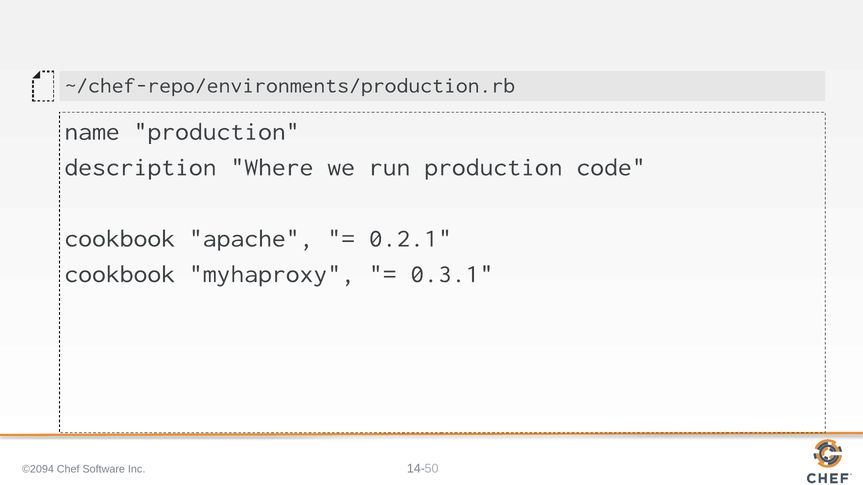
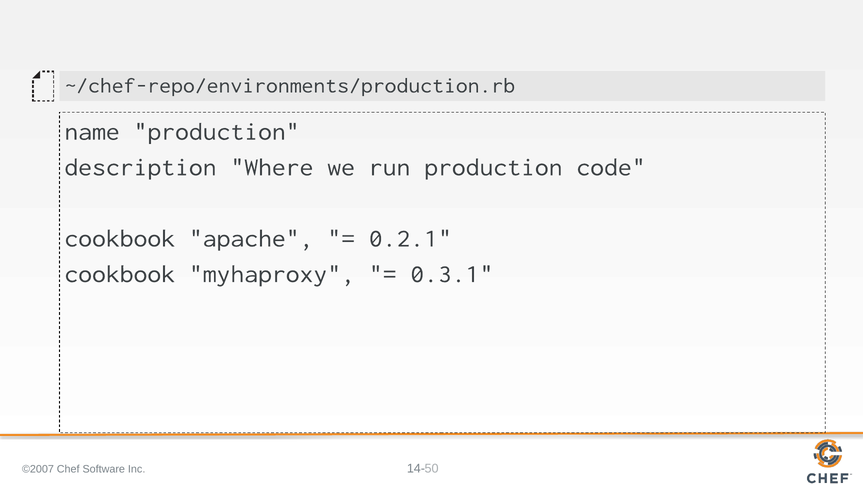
©2094: ©2094 -> ©2007 (38, 470)
